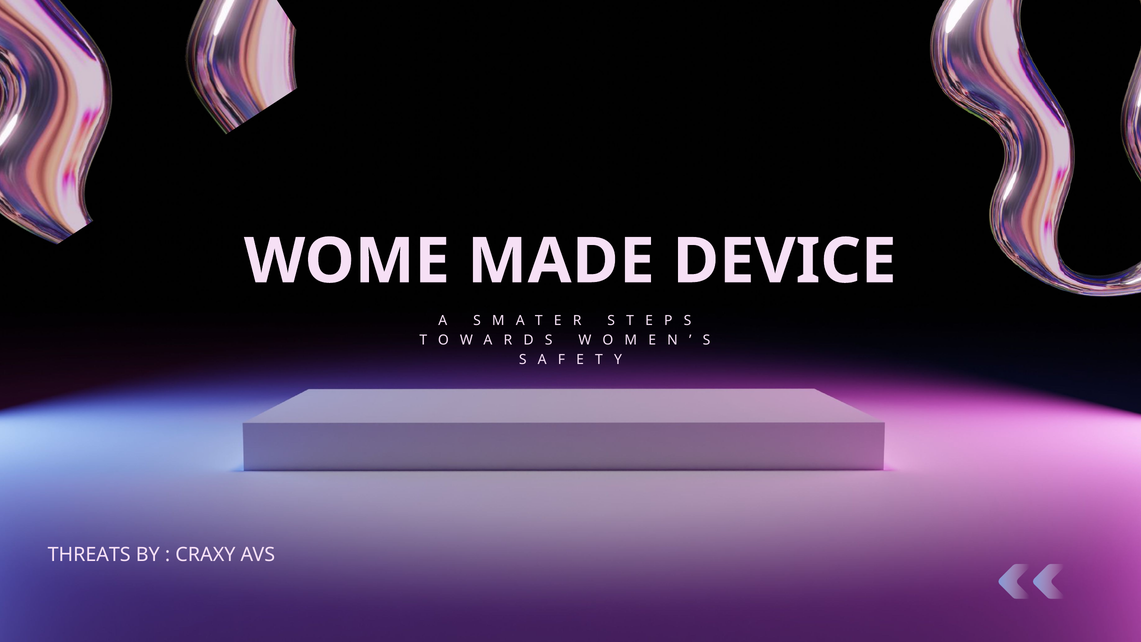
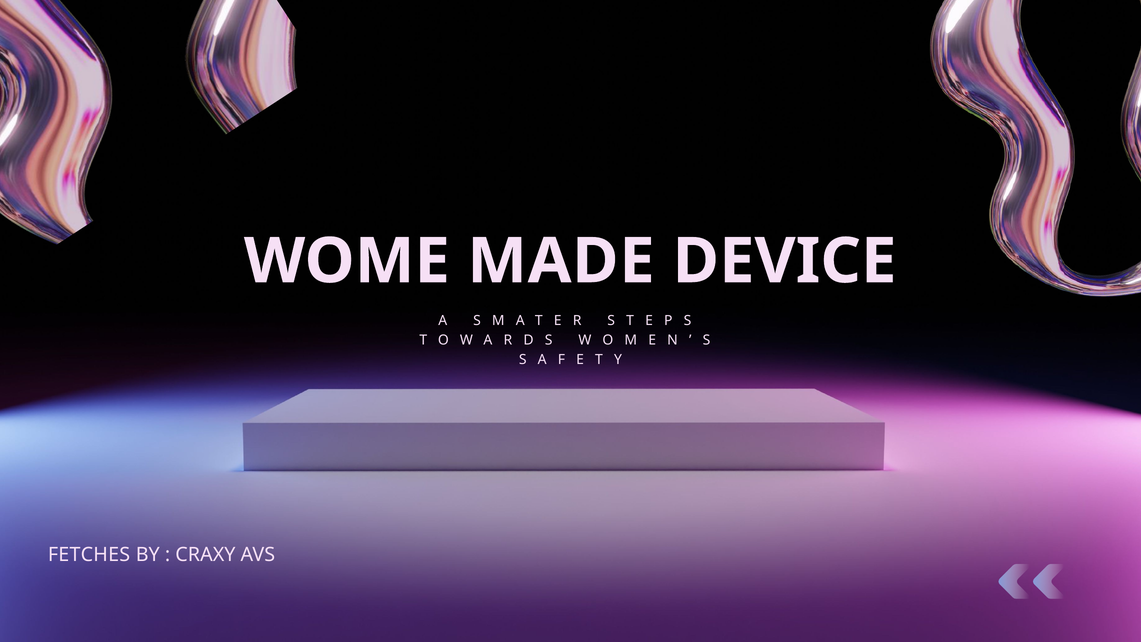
THREATS: THREATS -> FETCHES (89, 555)
